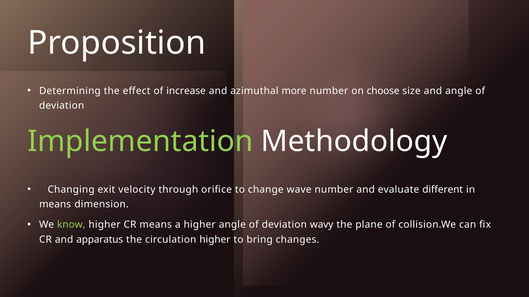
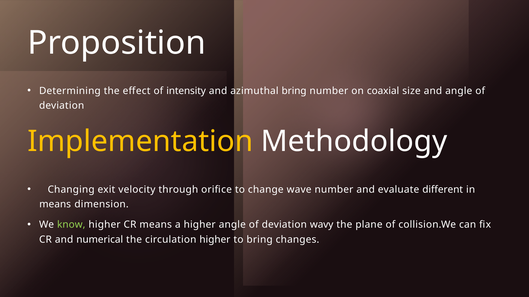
increase: increase -> intensity (186, 91)
azimuthal more: more -> bring (294, 91)
choose: choose -> coaxial (383, 91)
Implementation colour: light green -> yellow (140, 142)
apparatus: apparatus -> numerical (100, 240)
